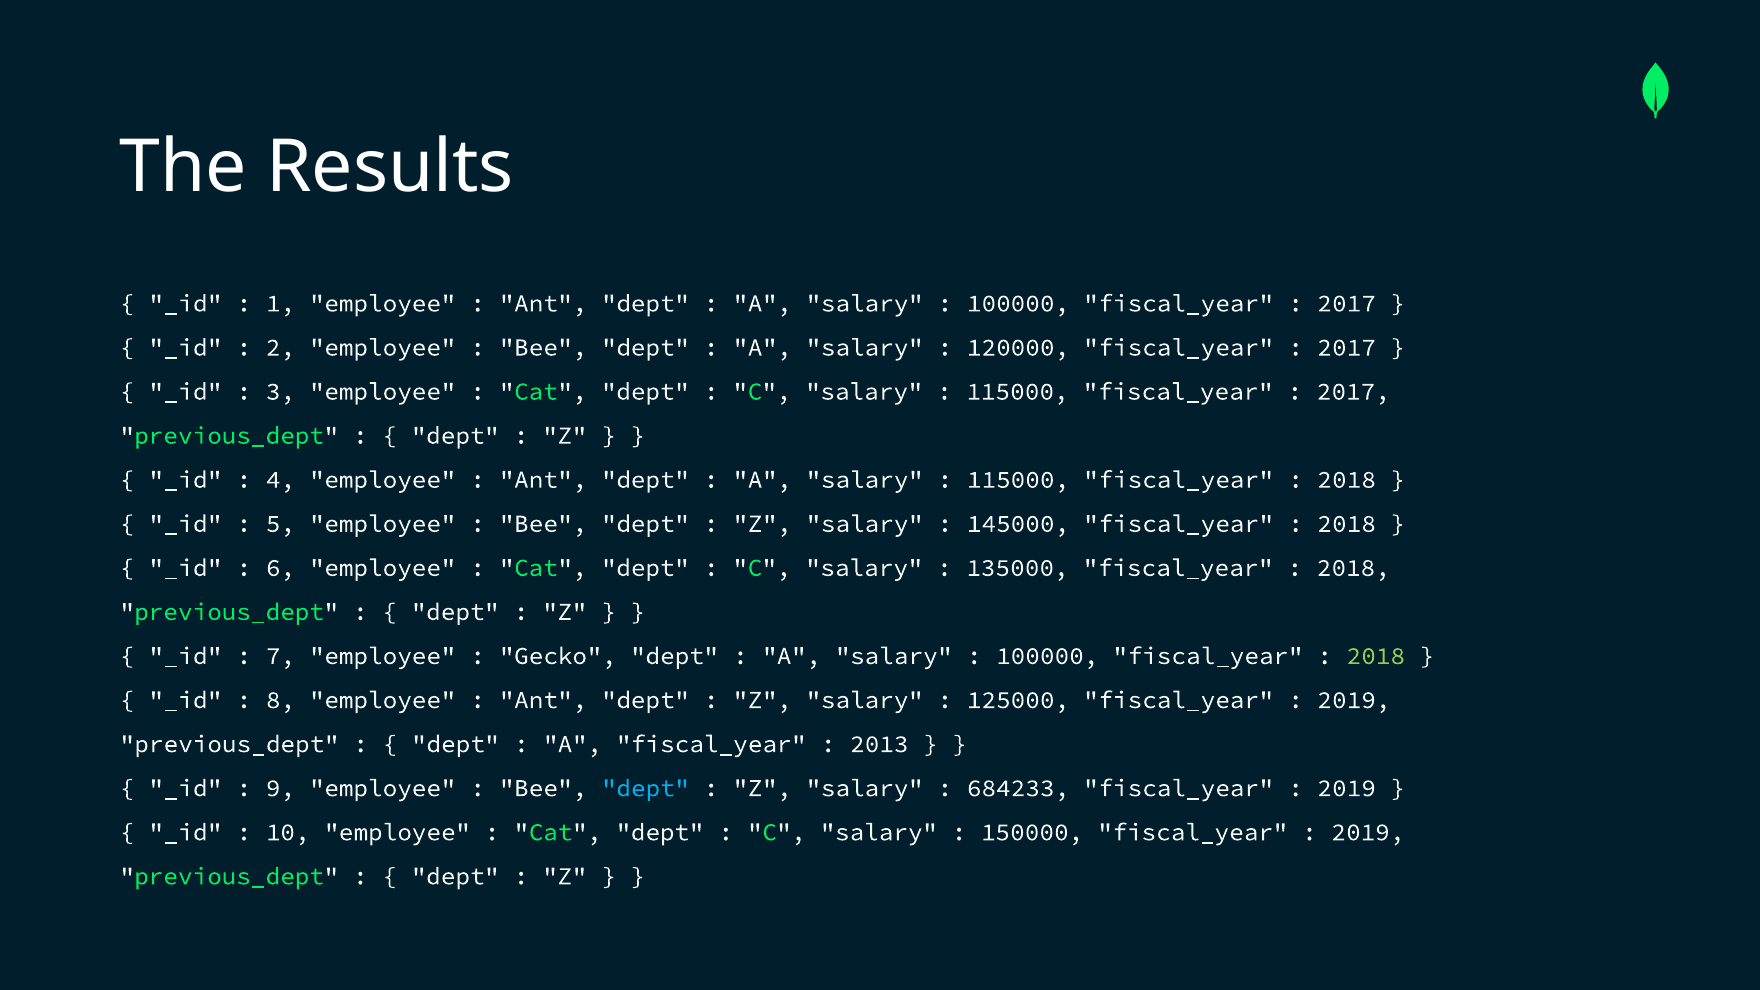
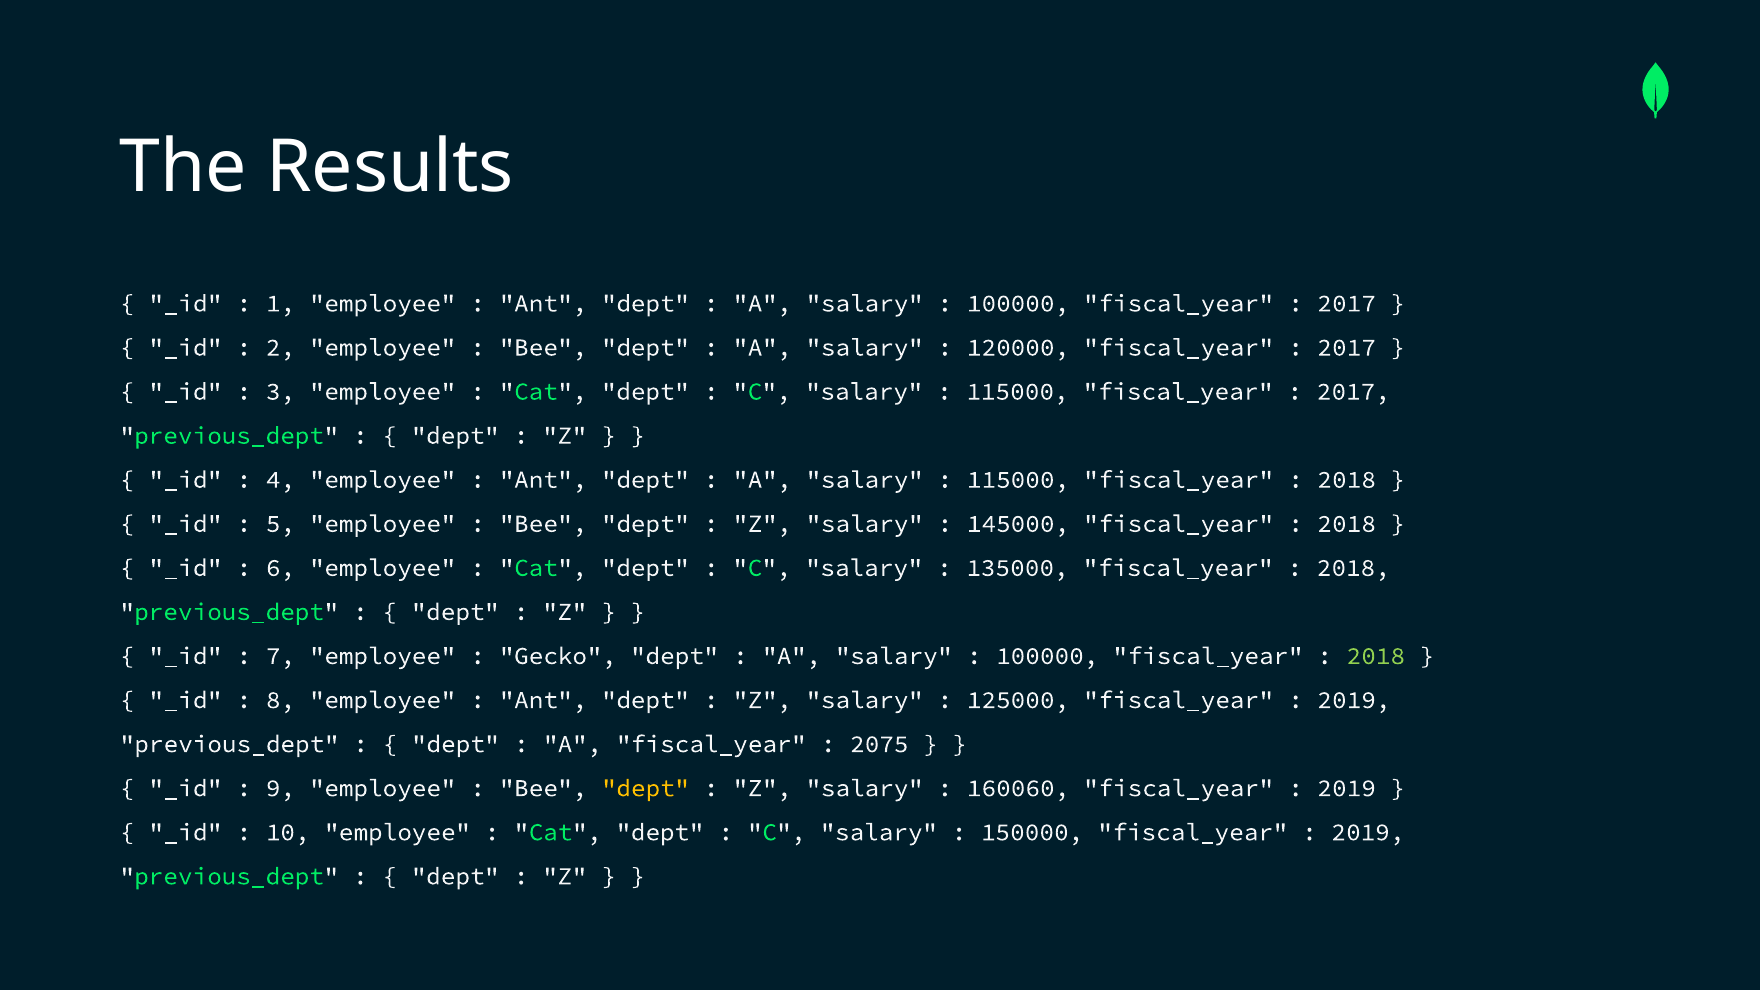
2013: 2013 -> 2075 (879, 744)
dept colour: light blue -> yellow (646, 788)
684233: 684233 -> 160060 (1018, 788)
